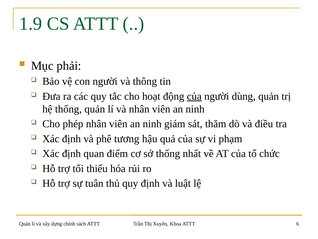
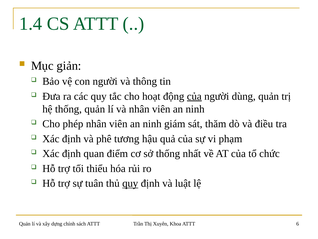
1.9: 1.9 -> 1.4 (31, 24)
phải: phải -> giản (69, 66)
quy underline: none -> present (130, 183)
